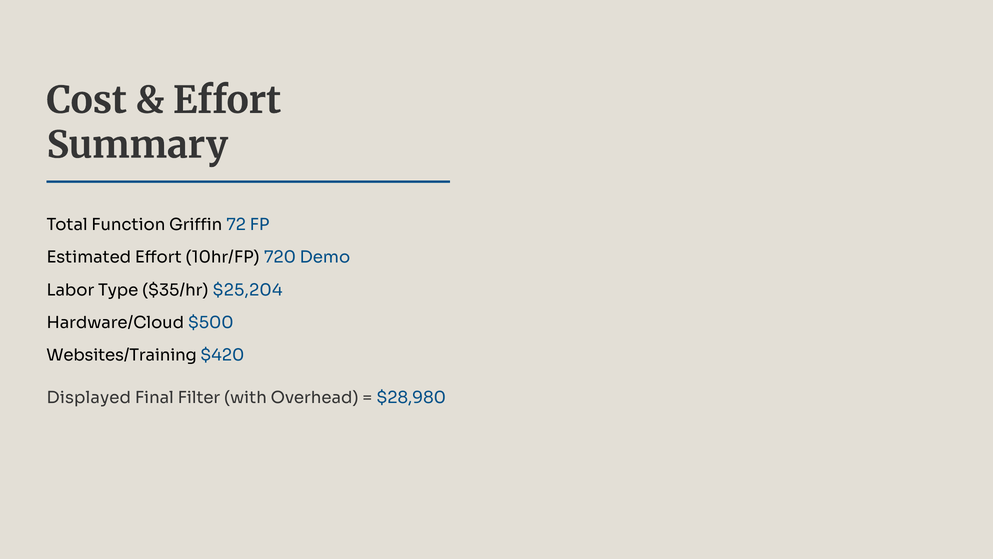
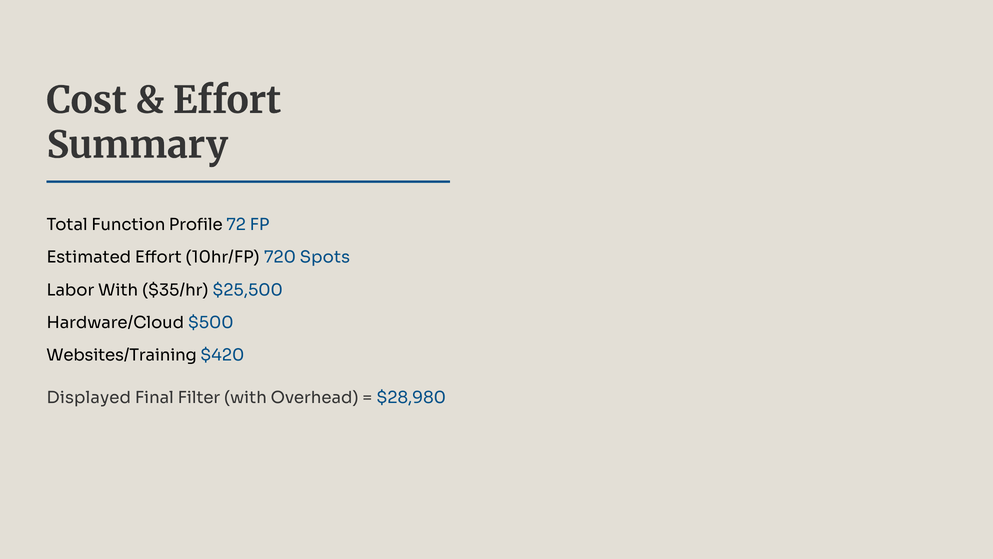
Griffin: Griffin -> Profile (196, 225)
Demo: Demo -> Spots (325, 257)
Labor Type: Type -> With (118, 290)
$25,204: $25,204 -> $25,500 (248, 290)
